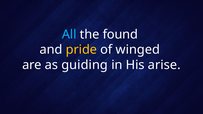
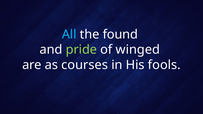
pride colour: yellow -> light green (81, 50)
guiding: guiding -> courses (85, 65)
arise: arise -> fools (164, 65)
